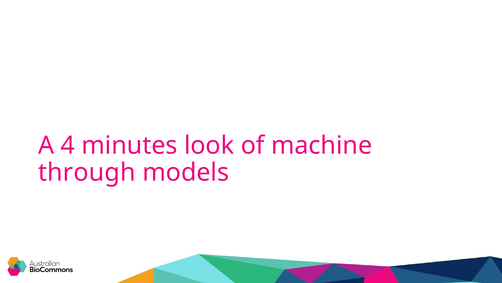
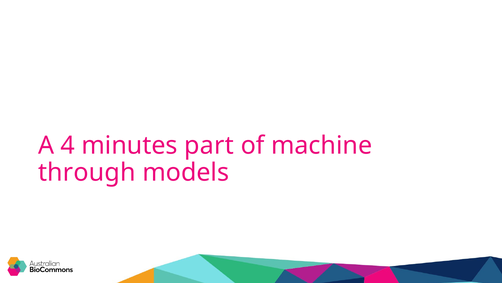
look: look -> part (209, 145)
